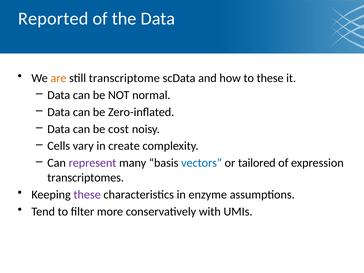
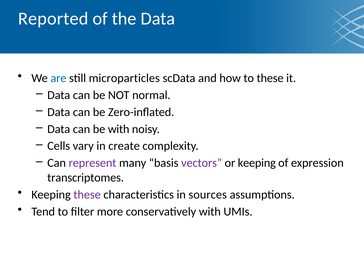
are colour: orange -> blue (58, 78)
transcriptome: transcriptome -> microparticles (124, 78)
be cost: cost -> with (119, 129)
vectors colour: blue -> purple (202, 163)
or tailored: tailored -> keeping (257, 163)
enzyme: enzyme -> sources (208, 195)
